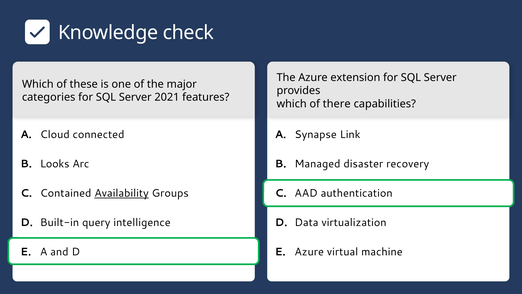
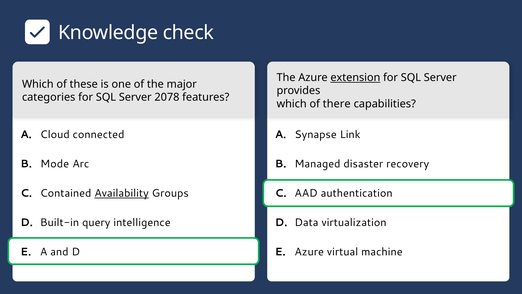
extension underline: none -> present (355, 77)
2021: 2021 -> 2078 (167, 97)
Looks: Looks -> Mode (55, 164)
